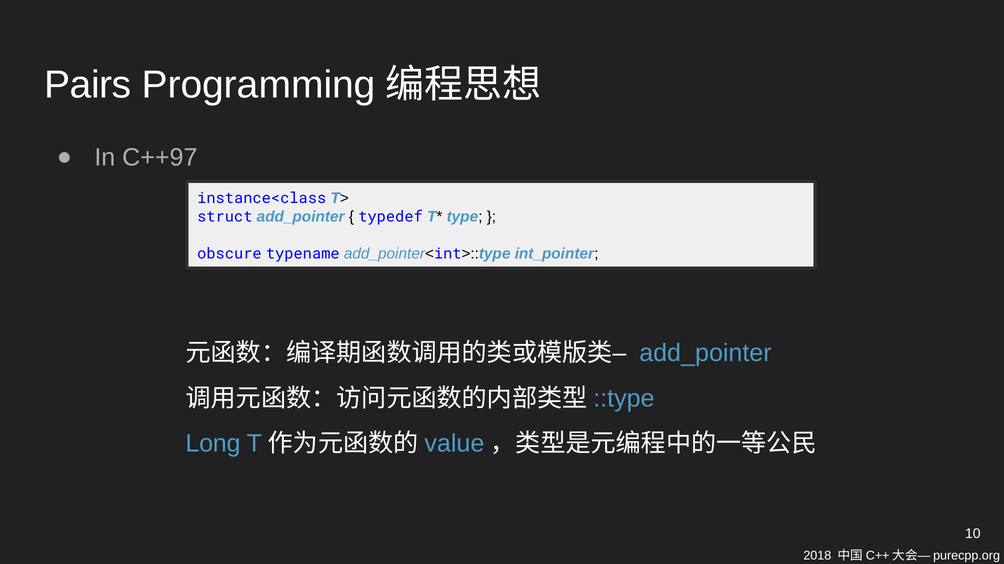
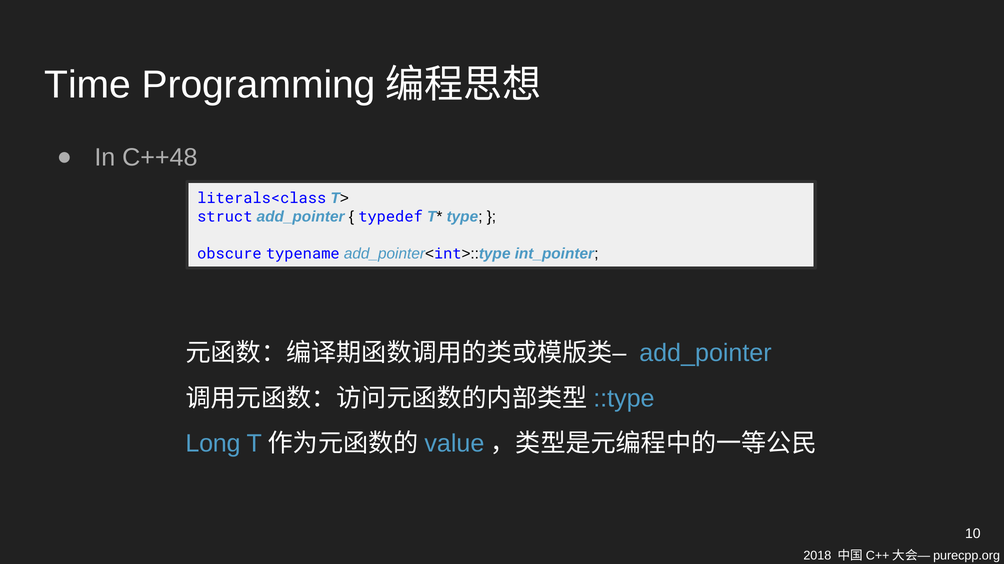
Pairs: Pairs -> Time (88, 85)
C++97: C++97 -> C++48 (160, 158)
instance<class: instance<class -> literals<class (262, 199)
